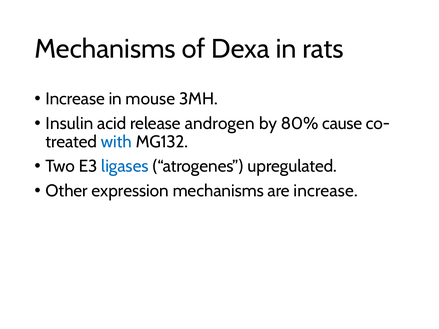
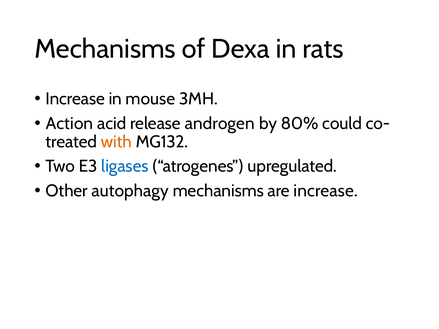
Insulin: Insulin -> Action (69, 124)
cause: cause -> could (342, 124)
with colour: blue -> orange (116, 142)
expression: expression -> autophagy (130, 191)
